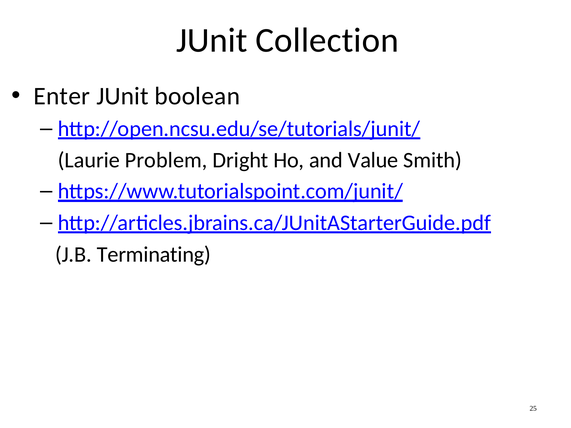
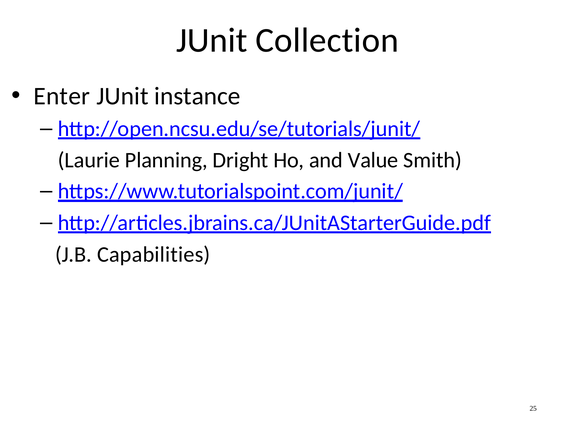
boolean: boolean -> instance (197, 96)
Problem: Problem -> Planning (166, 160)
Terminating: Terminating -> Capabilities (154, 255)
